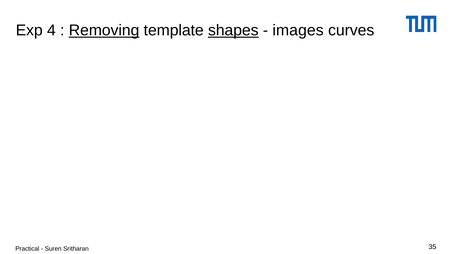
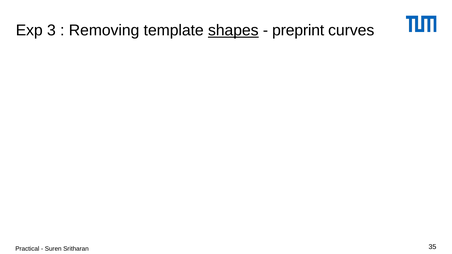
4: 4 -> 3 (51, 30)
Removing underline: present -> none (104, 30)
images: images -> preprint (298, 30)
